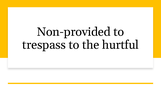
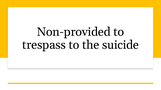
hurtful: hurtful -> suicide (120, 45)
